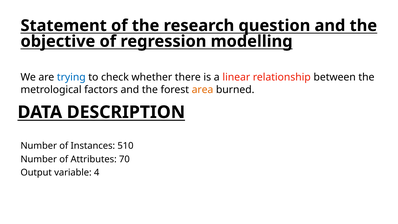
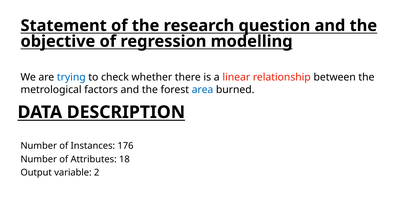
area colour: orange -> blue (203, 90)
510: 510 -> 176 (125, 146)
70: 70 -> 18 (124, 159)
4: 4 -> 2 (97, 172)
